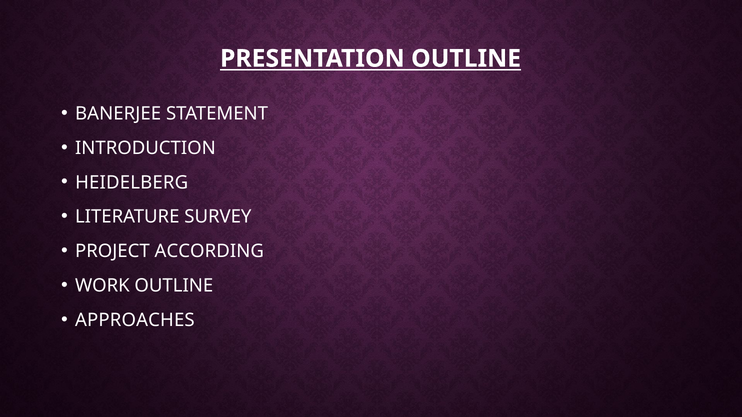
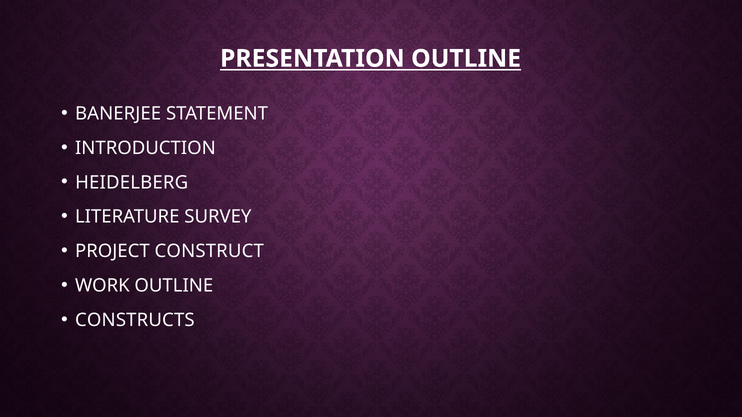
ACCORDING: ACCORDING -> CONSTRUCT (209, 251)
APPROACHES: APPROACHES -> CONSTRUCTS (135, 320)
